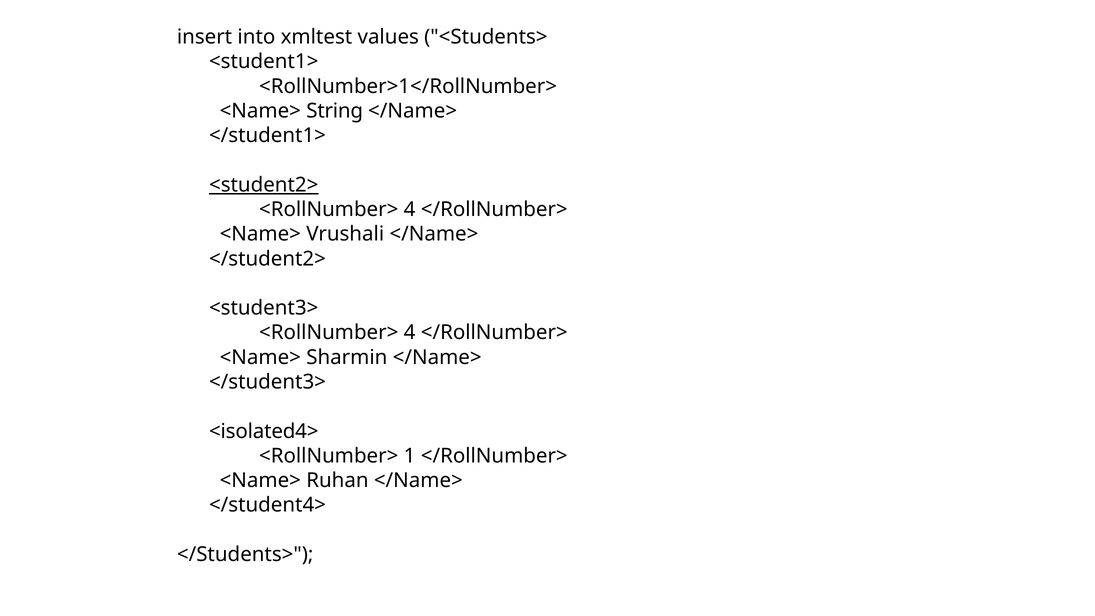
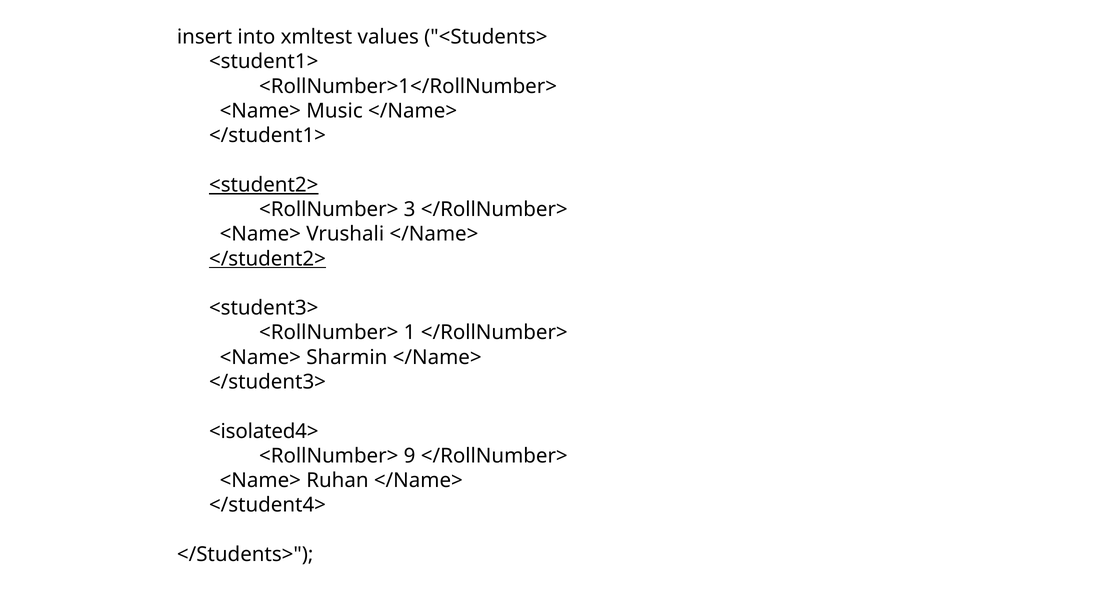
String: String -> Music (335, 111)
4: 4 -> 3 (410, 209)
</student2> underline: none -> present (267, 259)
4: 4 -> 1 (410, 333)
1: 1 -> 9 (410, 456)
